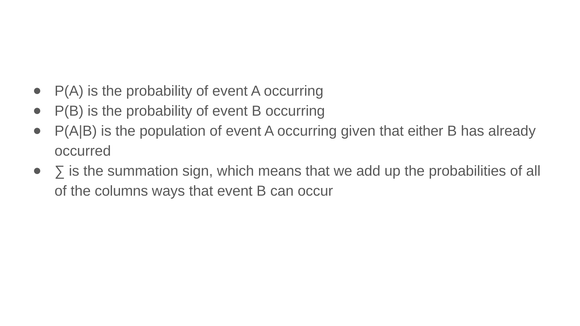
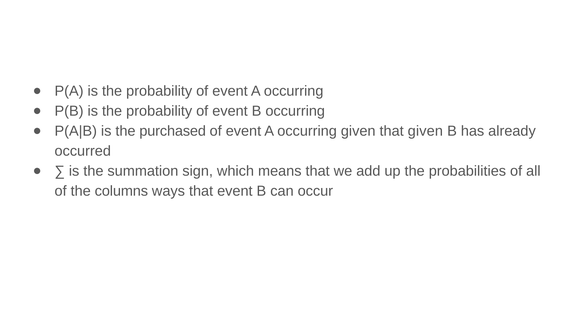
population: population -> purchased (173, 131)
that either: either -> given (425, 131)
